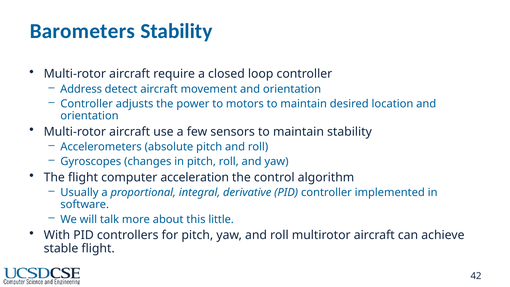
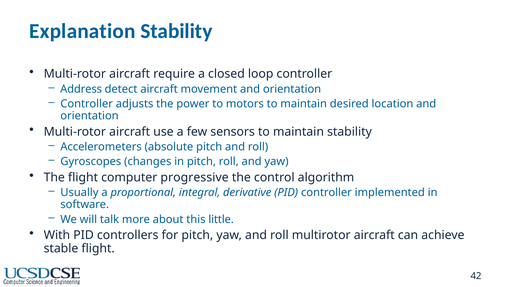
Barometers: Barometers -> Explanation (82, 31)
acceleration: acceleration -> progressive (195, 177)
